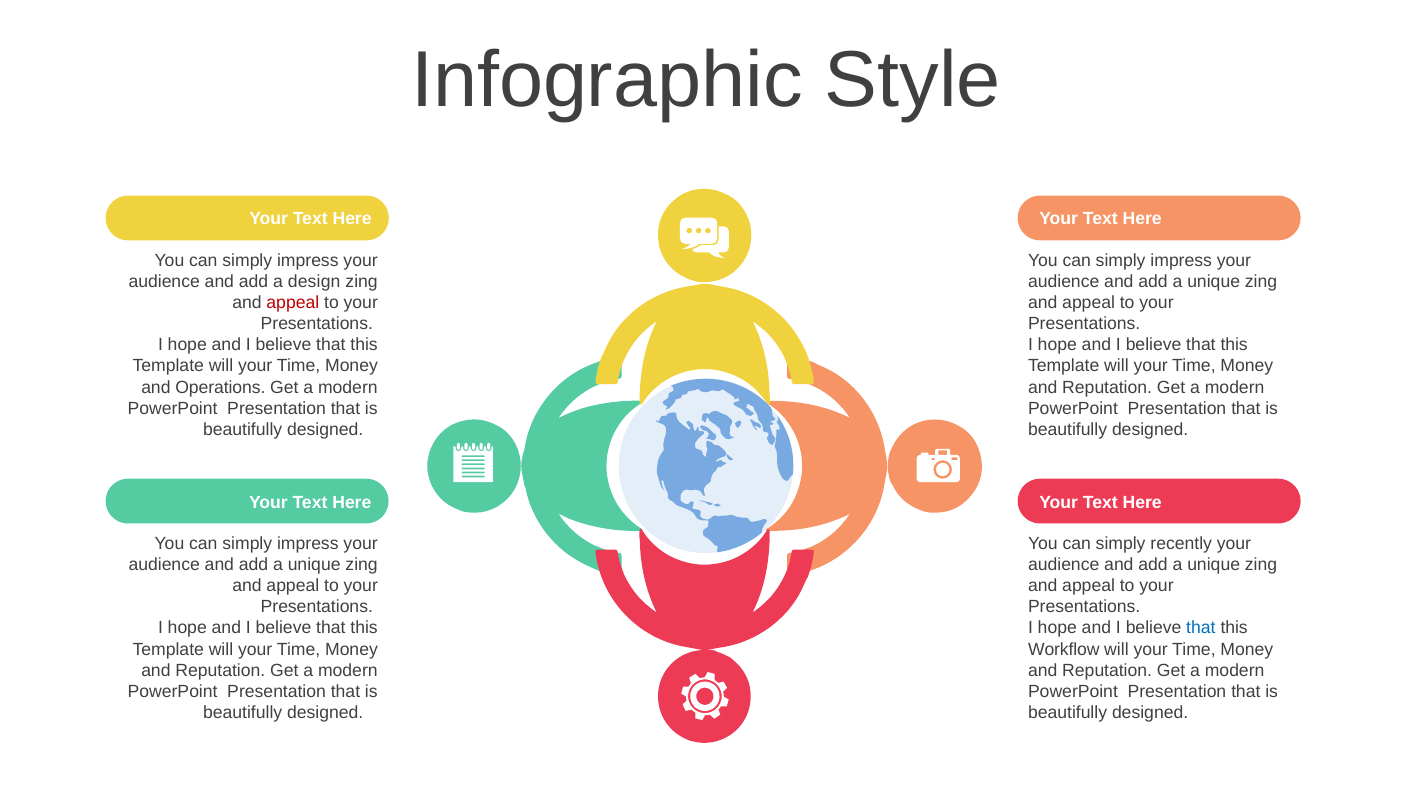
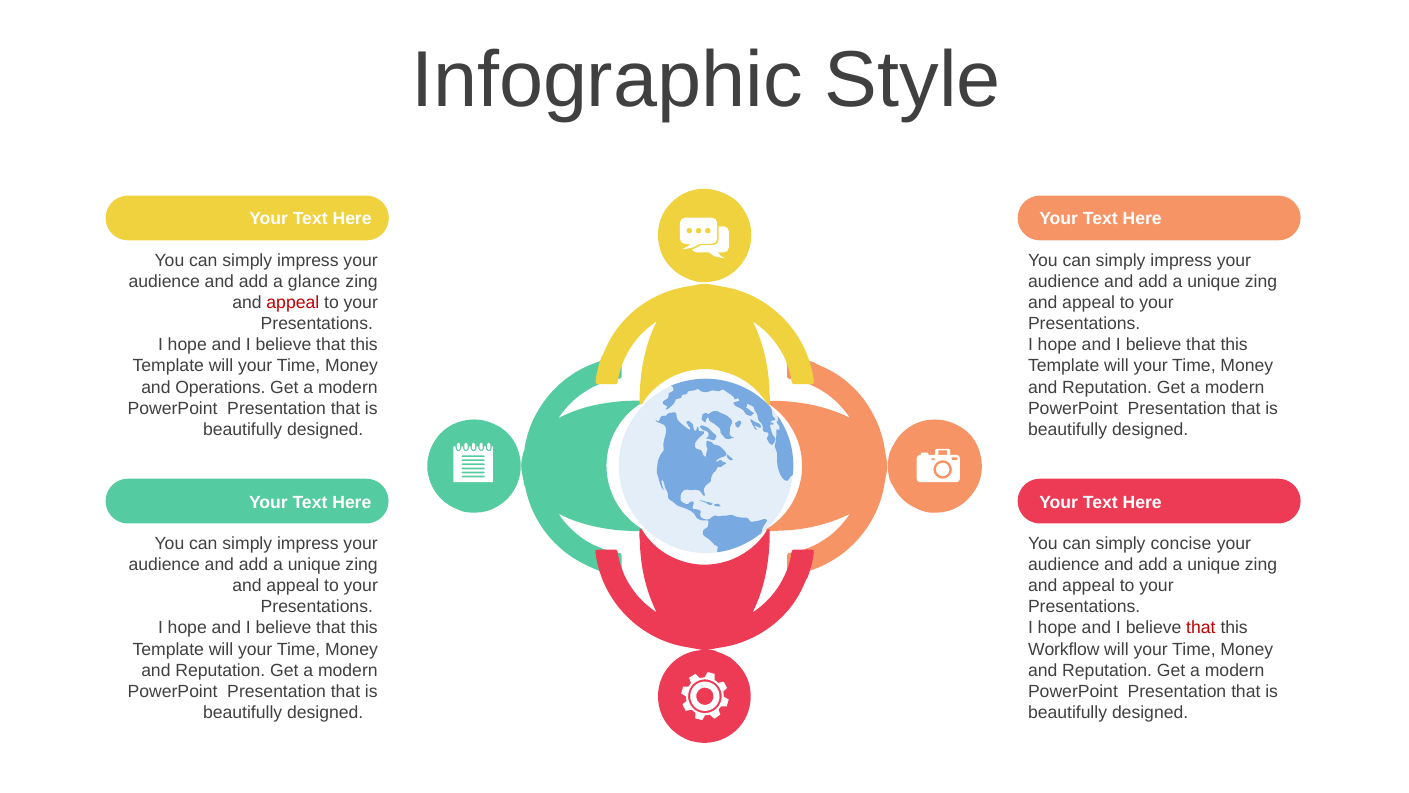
design: design -> glance (314, 281)
recently: recently -> concise (1181, 543)
that colour: blue -> red (1201, 628)
